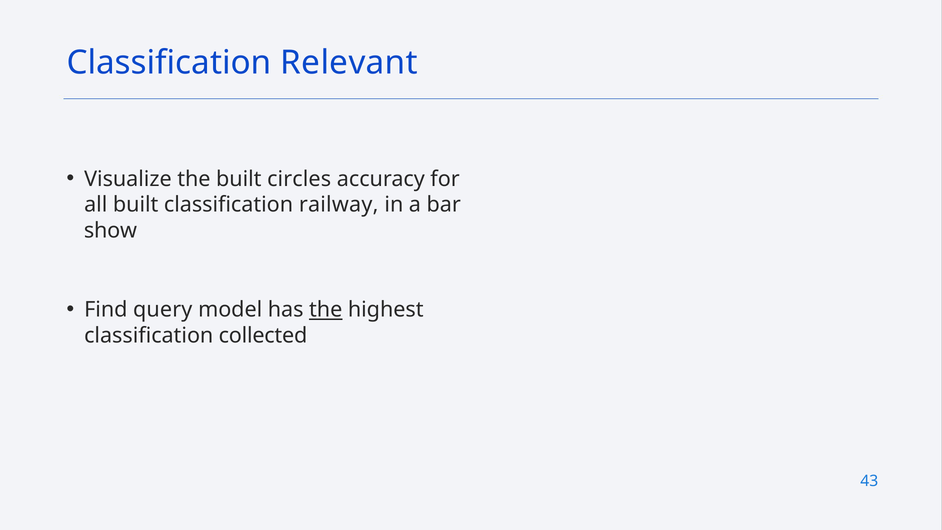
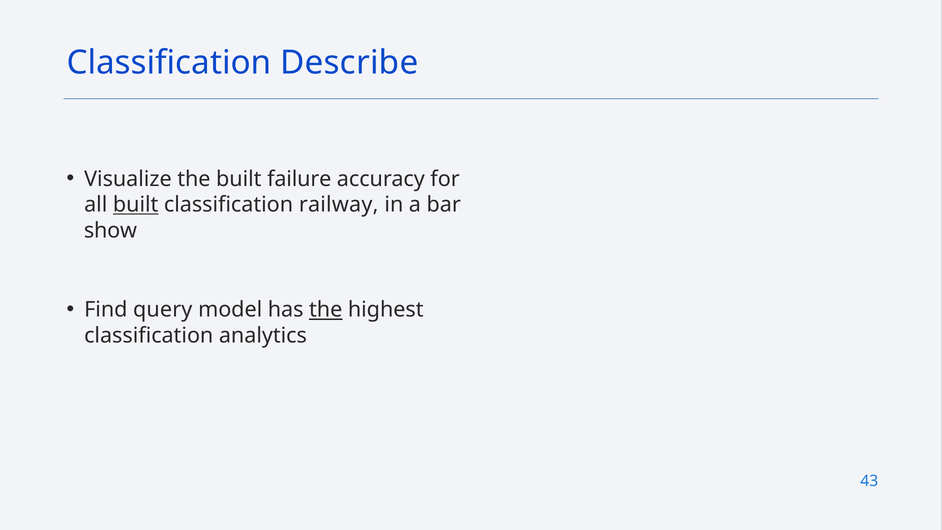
Relevant: Relevant -> Describe (349, 63)
circles: circles -> failure (299, 179)
built underline: none -> present (136, 205)
collected: collected -> analytics (263, 336)
